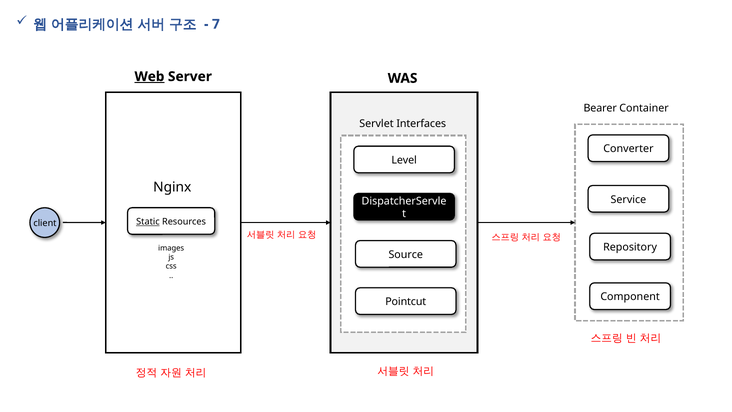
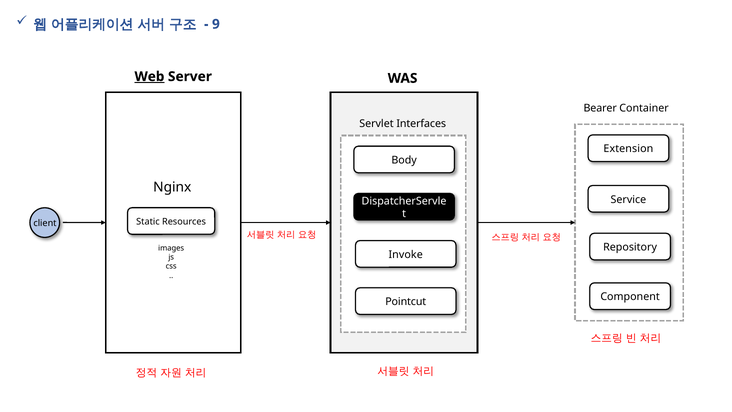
7: 7 -> 9 (216, 24)
Converter: Converter -> Extension (628, 149)
Level: Level -> Body (404, 160)
Static underline: present -> none (148, 221)
Source: Source -> Invoke (406, 254)
